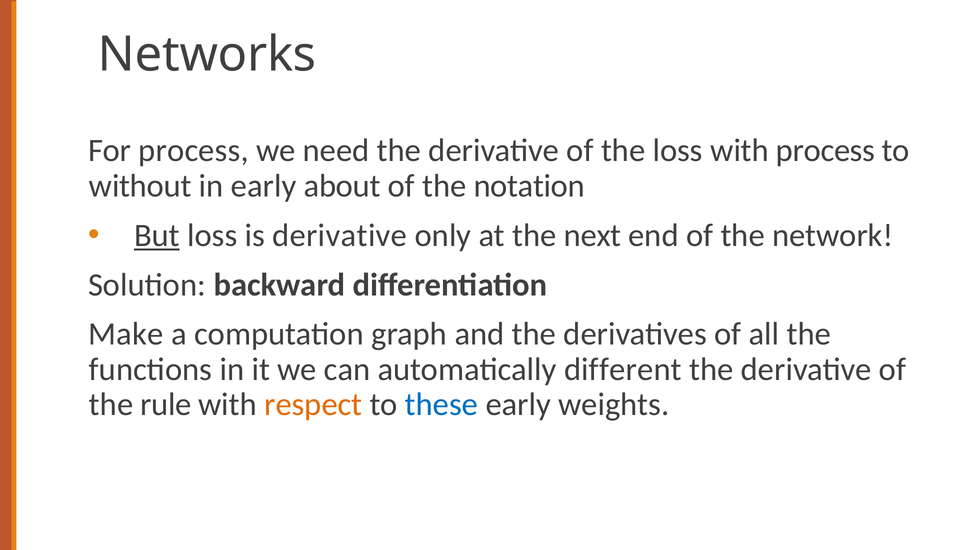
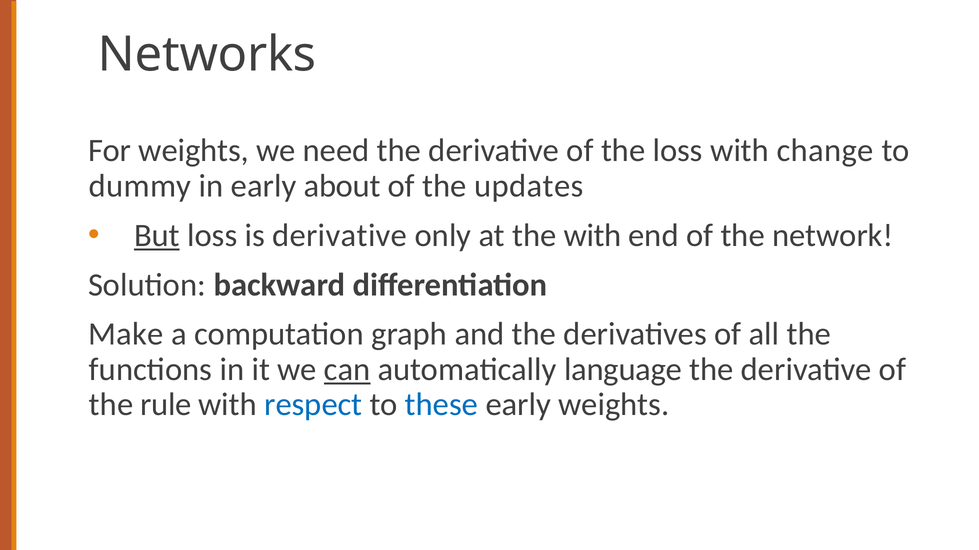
For process: process -> weights (194, 151)
with process: process -> change (825, 151)
without: without -> dummy (140, 186)
notation: notation -> updates (529, 186)
the next: next -> with (593, 236)
can underline: none -> present (347, 370)
different: different -> language (623, 370)
respect colour: orange -> blue (313, 405)
